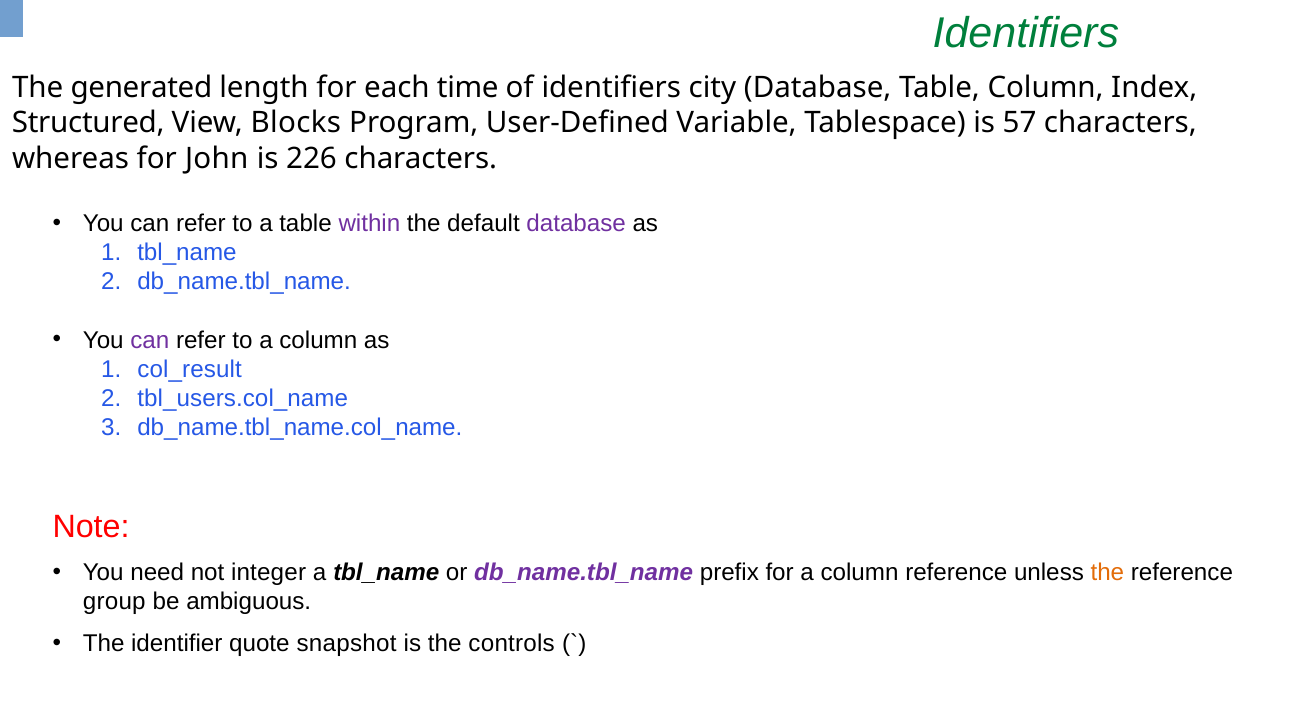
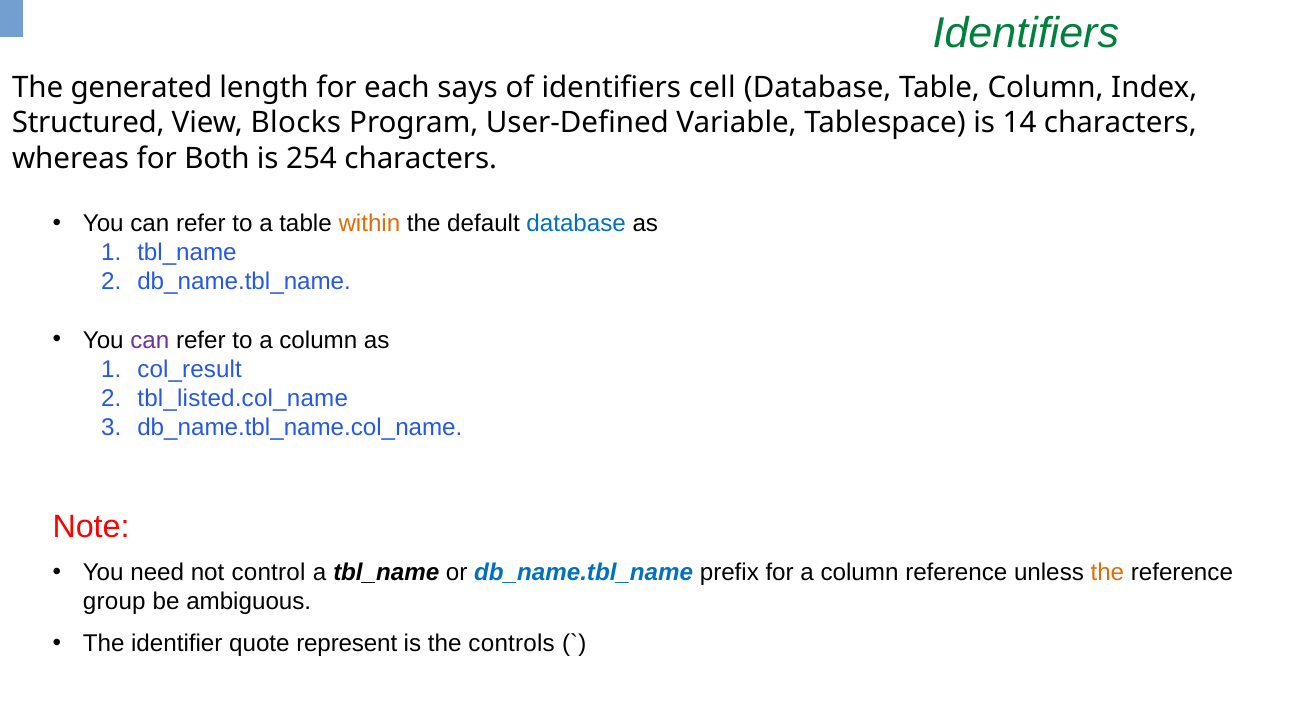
time: time -> says (468, 87)
city: city -> cell (712, 87)
57: 57 -> 14 (1020, 123)
John: John -> Both (217, 158)
226: 226 -> 254 (311, 158)
within colour: purple -> orange (369, 224)
database colour: purple -> blue (576, 224)
tbl_users.col_name: tbl_users.col_name -> tbl_listed.col_name (243, 398)
integer: integer -> control (269, 572)
db_name.tbl_name colour: purple -> blue (584, 572)
snapshot: snapshot -> represent (347, 643)
